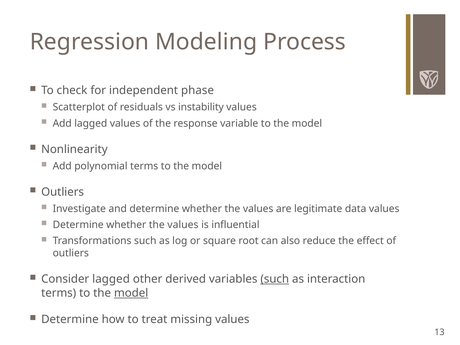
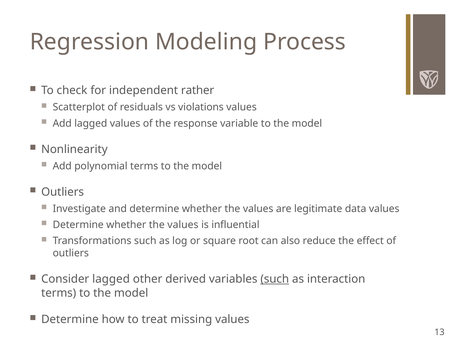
phase: phase -> rather (198, 91)
instability: instability -> violations (201, 107)
model underline: present -> none (131, 293)
